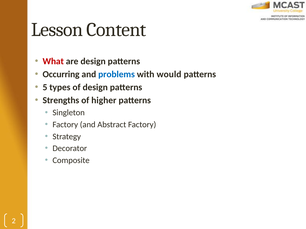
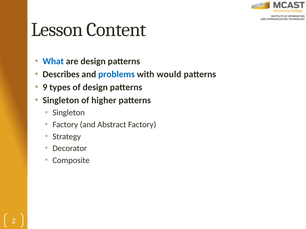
What colour: red -> blue (53, 61)
Occurring: Occurring -> Describes (61, 74)
5: 5 -> 9 (45, 88)
Strengths: Strengths -> Singleton (61, 101)
